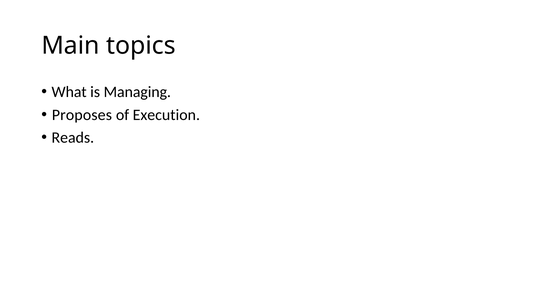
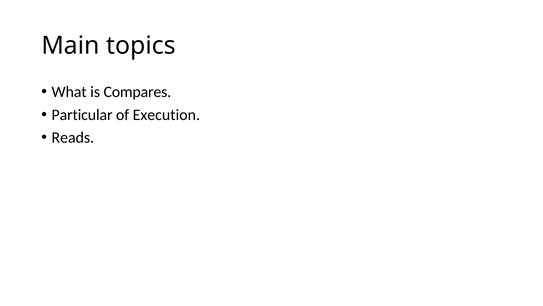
Managing: Managing -> Compares (137, 92)
Proposes: Proposes -> Particular (82, 115)
